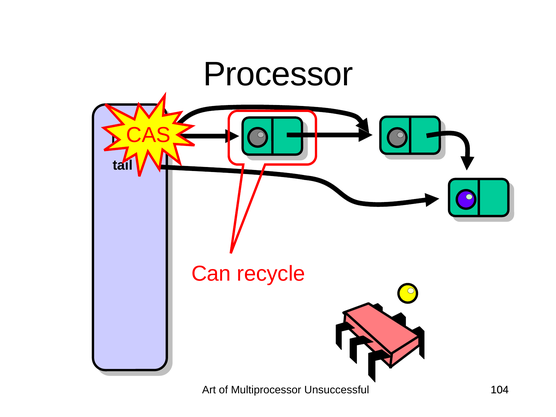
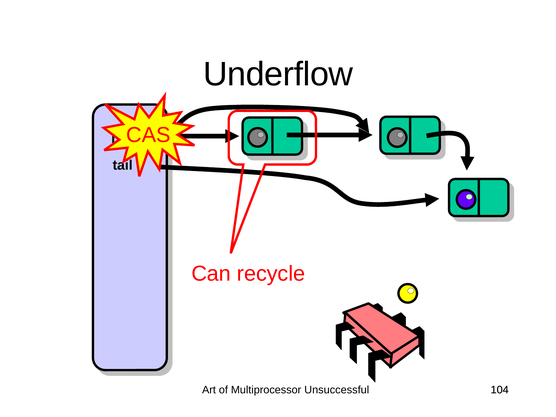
Processor: Processor -> Underflow (278, 74)
